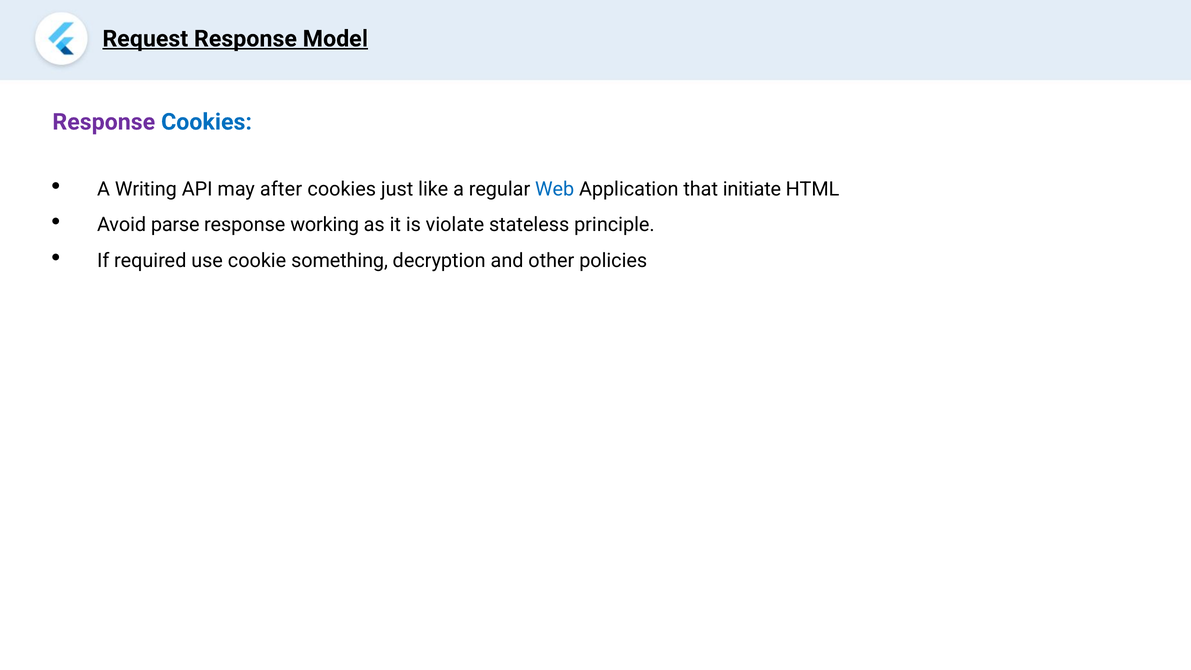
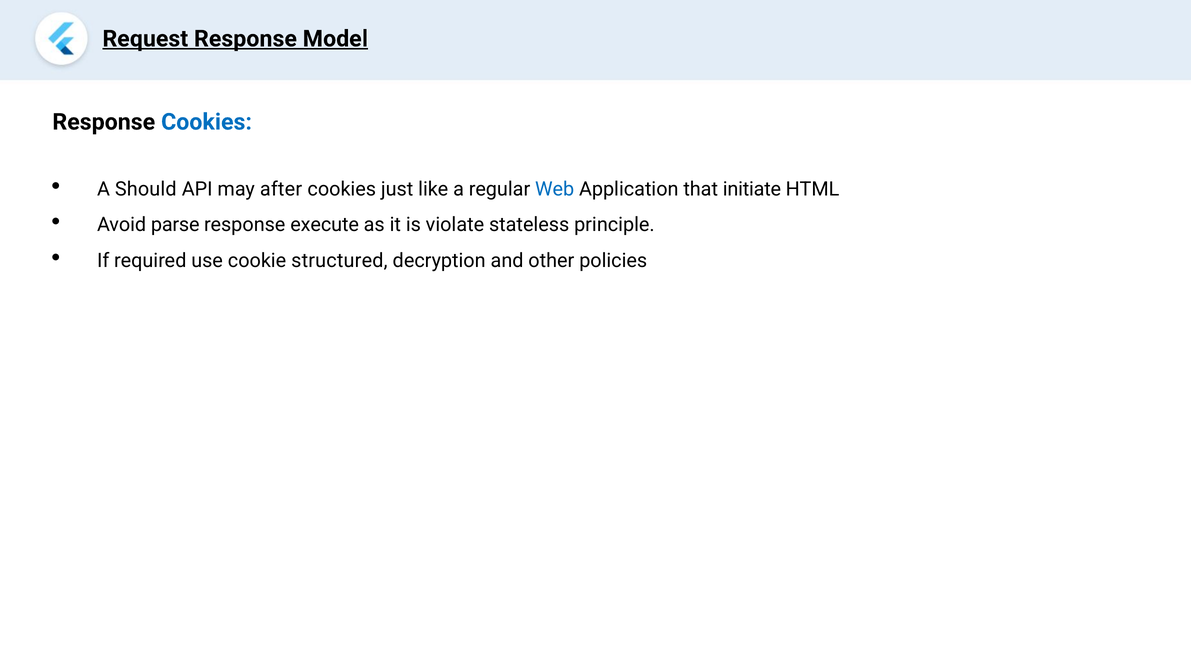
Response colour: purple -> black (104, 122)
Writing: Writing -> Should (146, 189)
working: working -> execute (325, 225)
something: something -> structured (339, 261)
